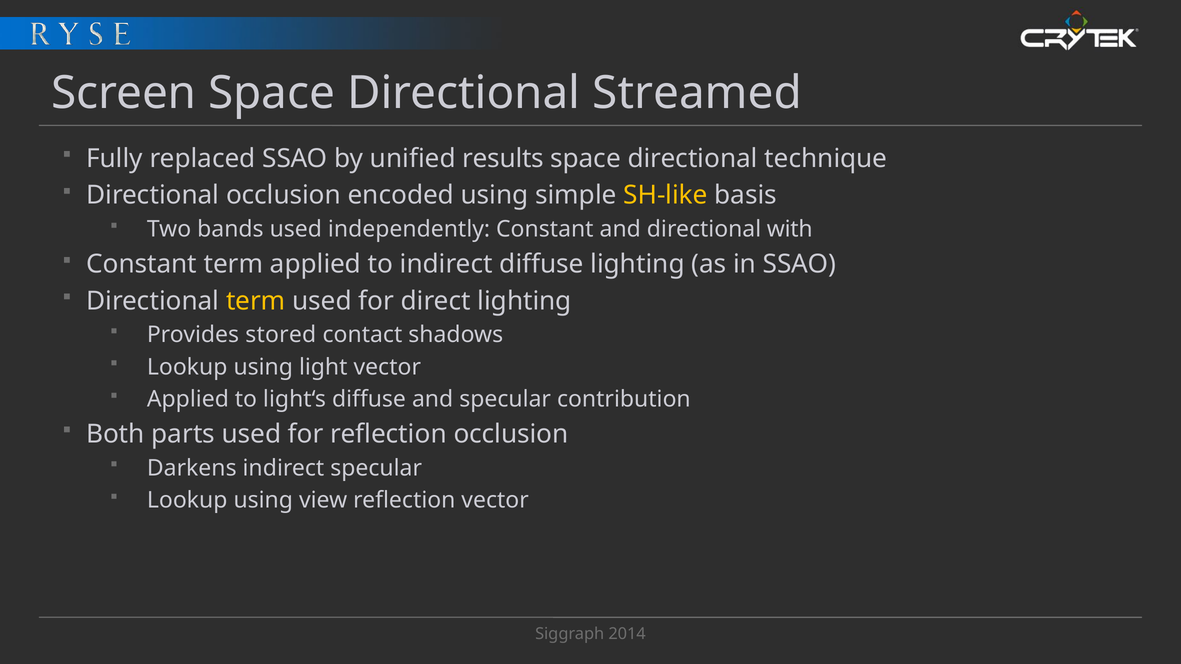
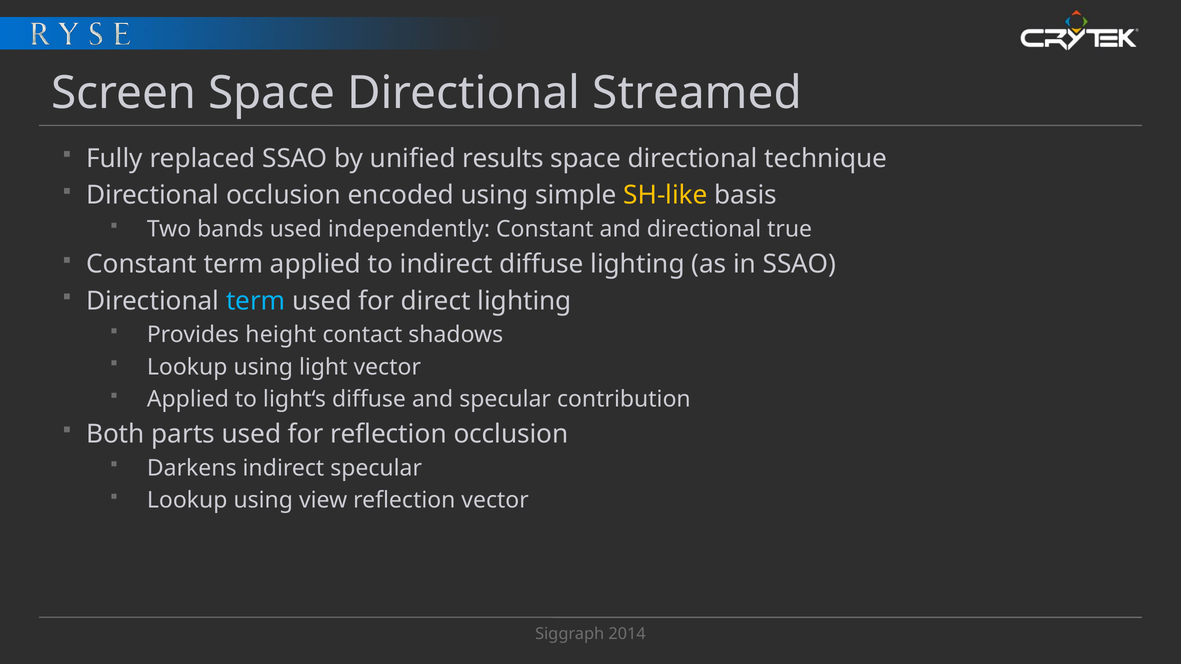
with: with -> true (790, 229)
term colour: yellow -> light blue (256, 301)
stored: stored -> height (281, 335)
